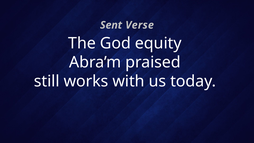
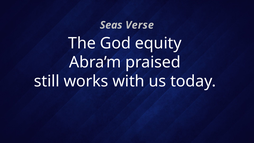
Sent: Sent -> Seas (111, 25)
